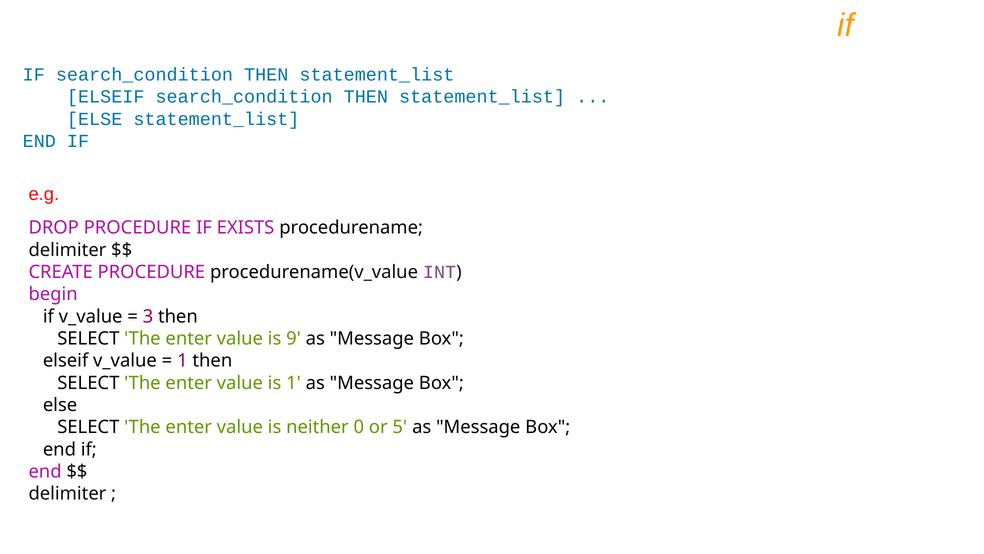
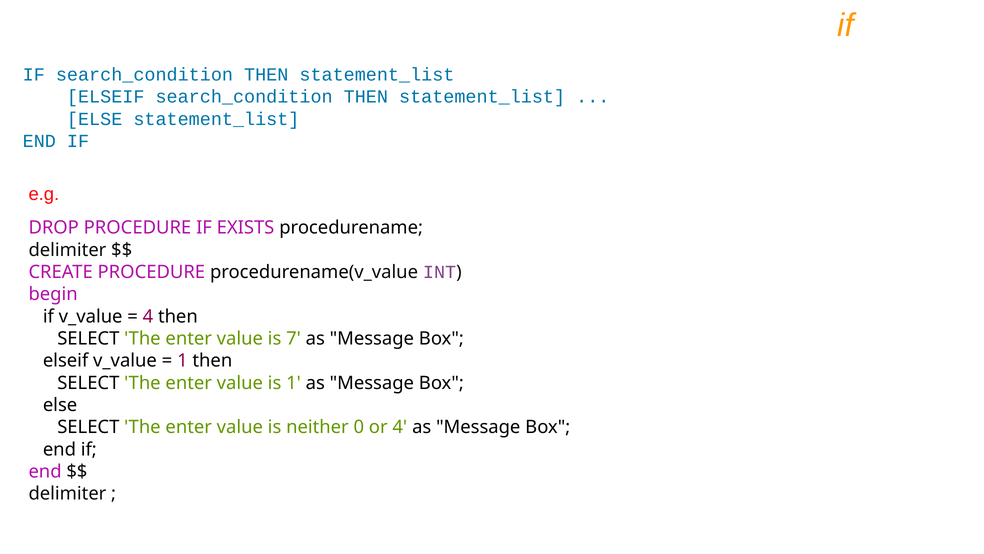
3: 3 -> 4 (148, 316)
9: 9 -> 7 (293, 338)
or 5: 5 -> 4 (400, 427)
